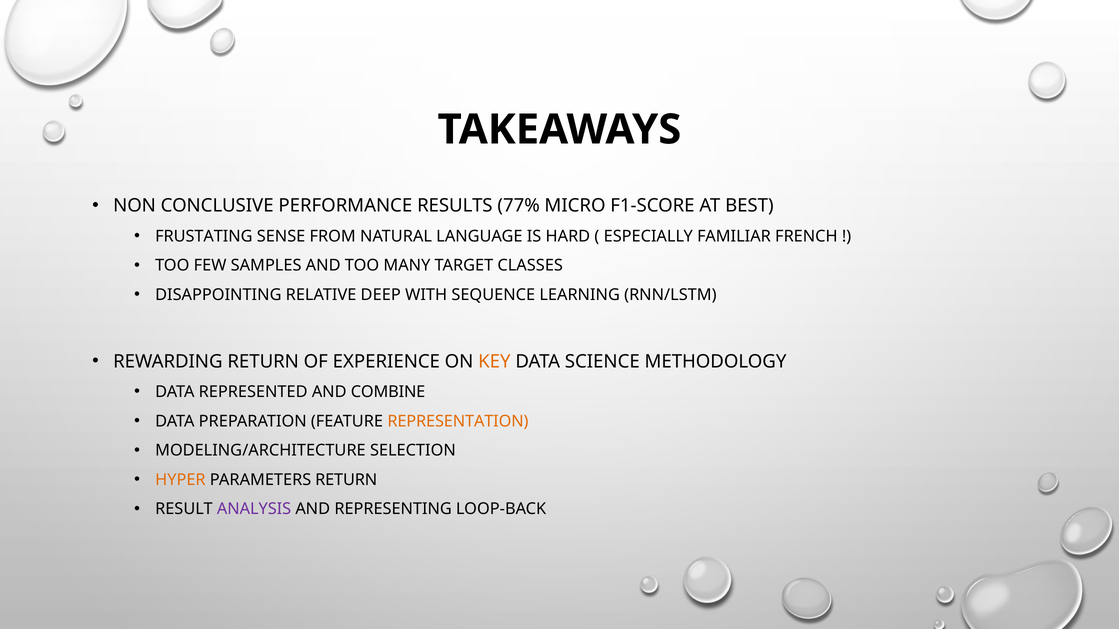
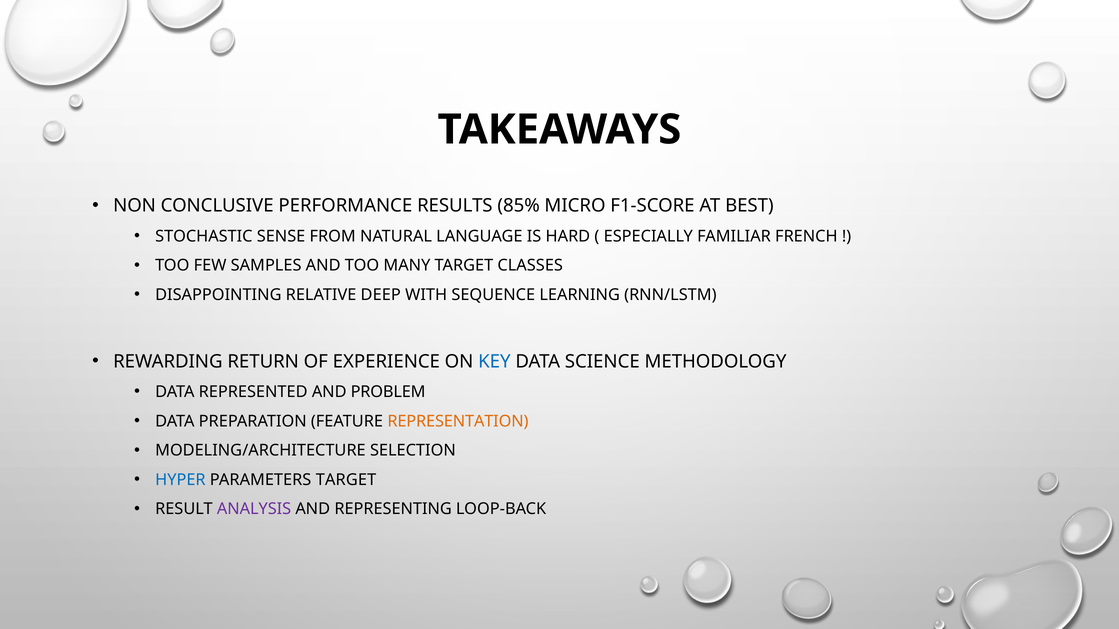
77%: 77% -> 85% (519, 206)
FRUSTATING: FRUSTATING -> STOCHASTIC (204, 236)
KEY colour: orange -> blue (494, 362)
COMBINE: COMBINE -> PROBLEM (388, 392)
HYPER colour: orange -> blue (180, 480)
PARAMETERS RETURN: RETURN -> TARGET (346, 480)
